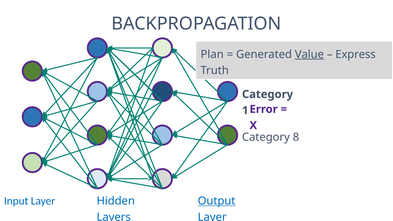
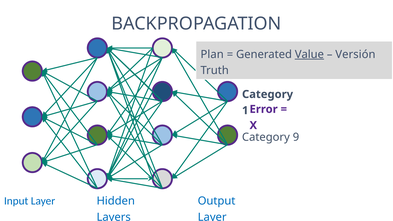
Express: Express -> Versión (355, 54)
8: 8 -> 9 (296, 137)
Output underline: present -> none (217, 201)
